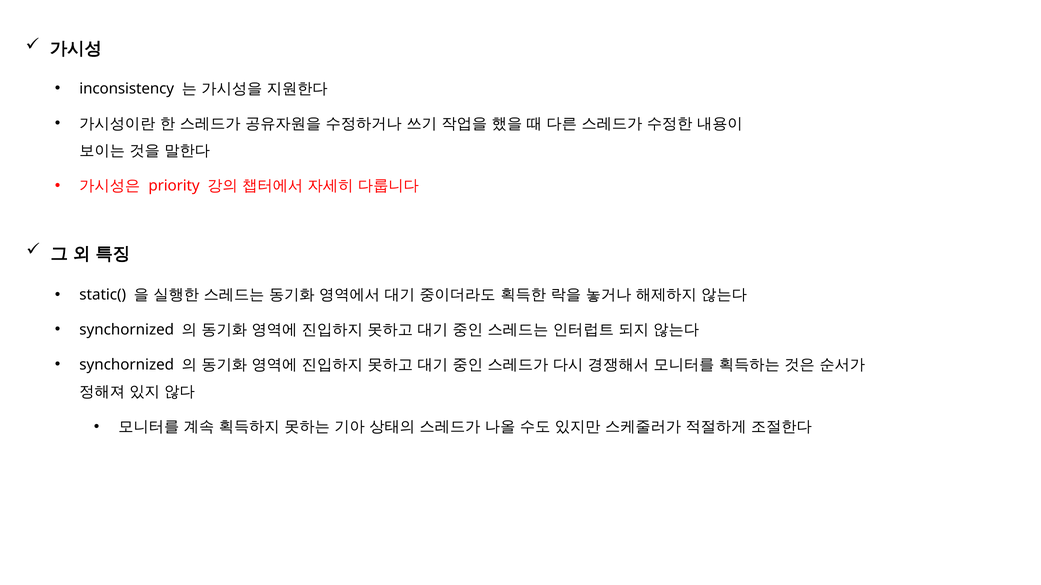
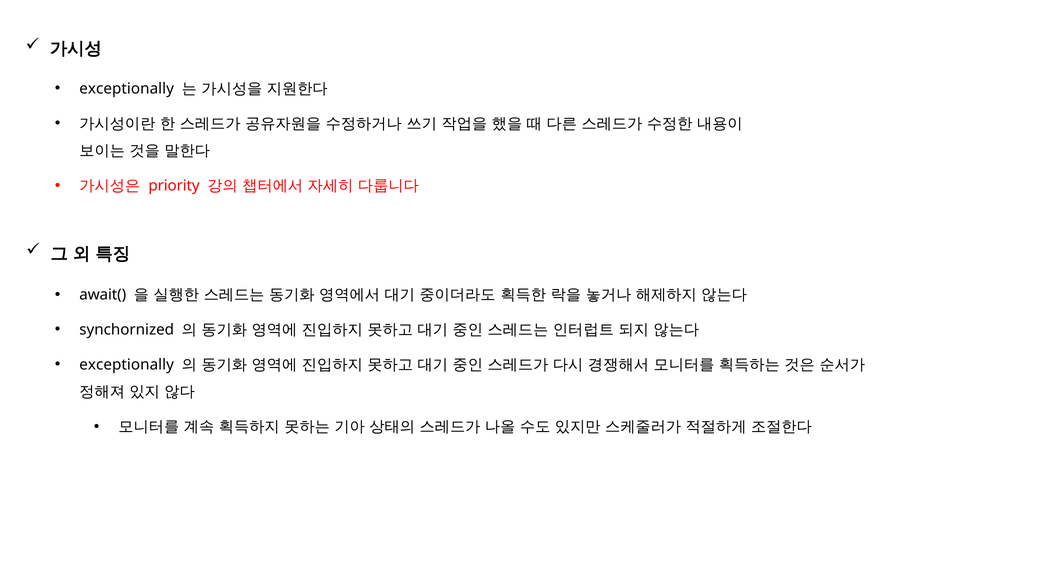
inconsistency: inconsistency -> exceptionally (127, 89)
static(: static( -> await( (103, 295)
synchornized: synchornized -> exceptionally (127, 365)
